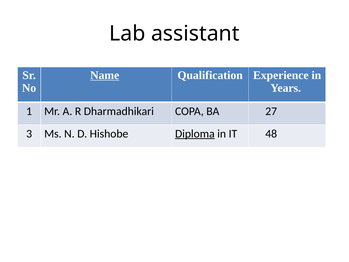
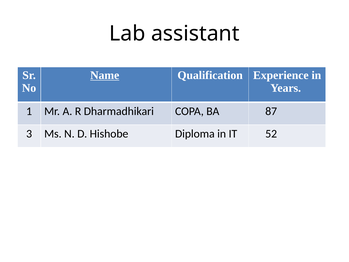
27: 27 -> 87 (271, 111)
Diploma underline: present -> none (195, 134)
48: 48 -> 52 (271, 134)
